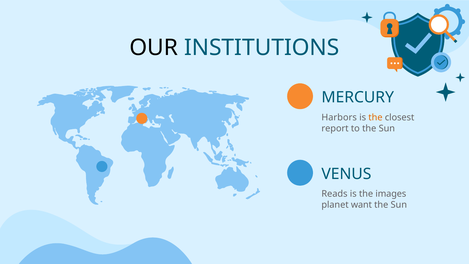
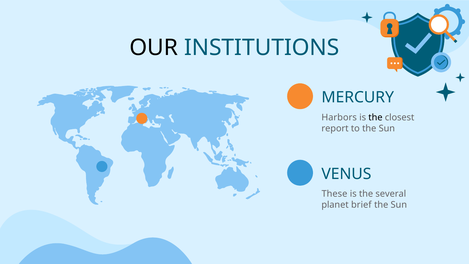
the colour: orange -> black (375, 117)
Reads: Reads -> These (334, 194)
images: images -> several (391, 194)
want: want -> brief (361, 205)
